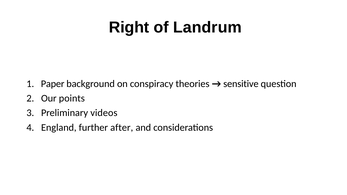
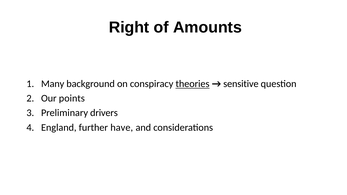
Landrum: Landrum -> Amounts (207, 28)
Paper: Paper -> Many (53, 84)
theories underline: none -> present (193, 84)
videos: videos -> drivers (104, 113)
after: after -> have (122, 128)
